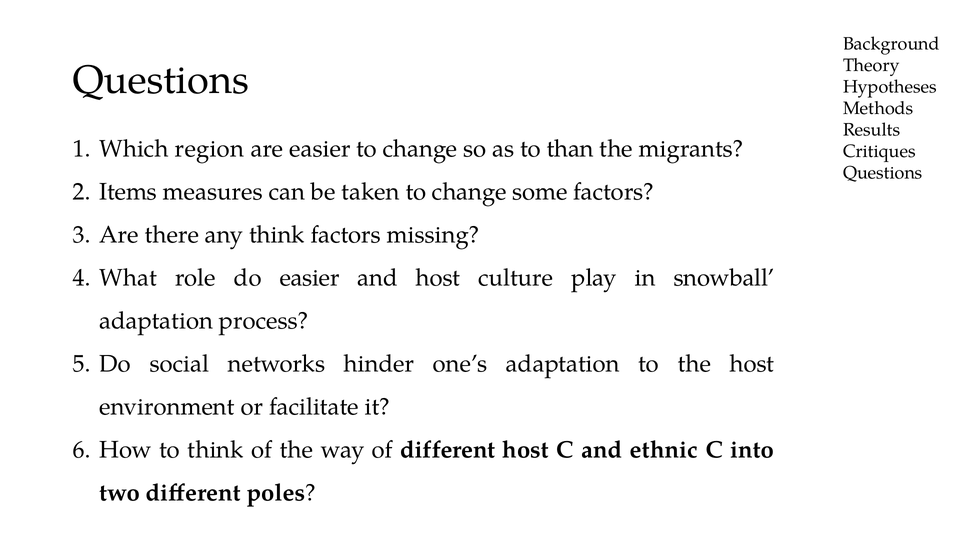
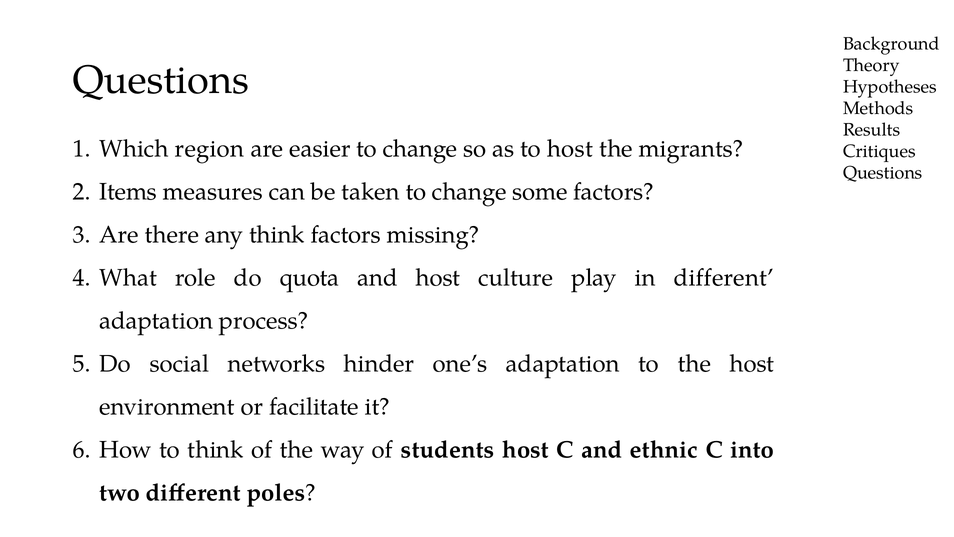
to than: than -> host (570, 149)
do easier: easier -> quota (310, 278)
in snowball: snowball -> different (724, 278)
of different: different -> students (448, 449)
